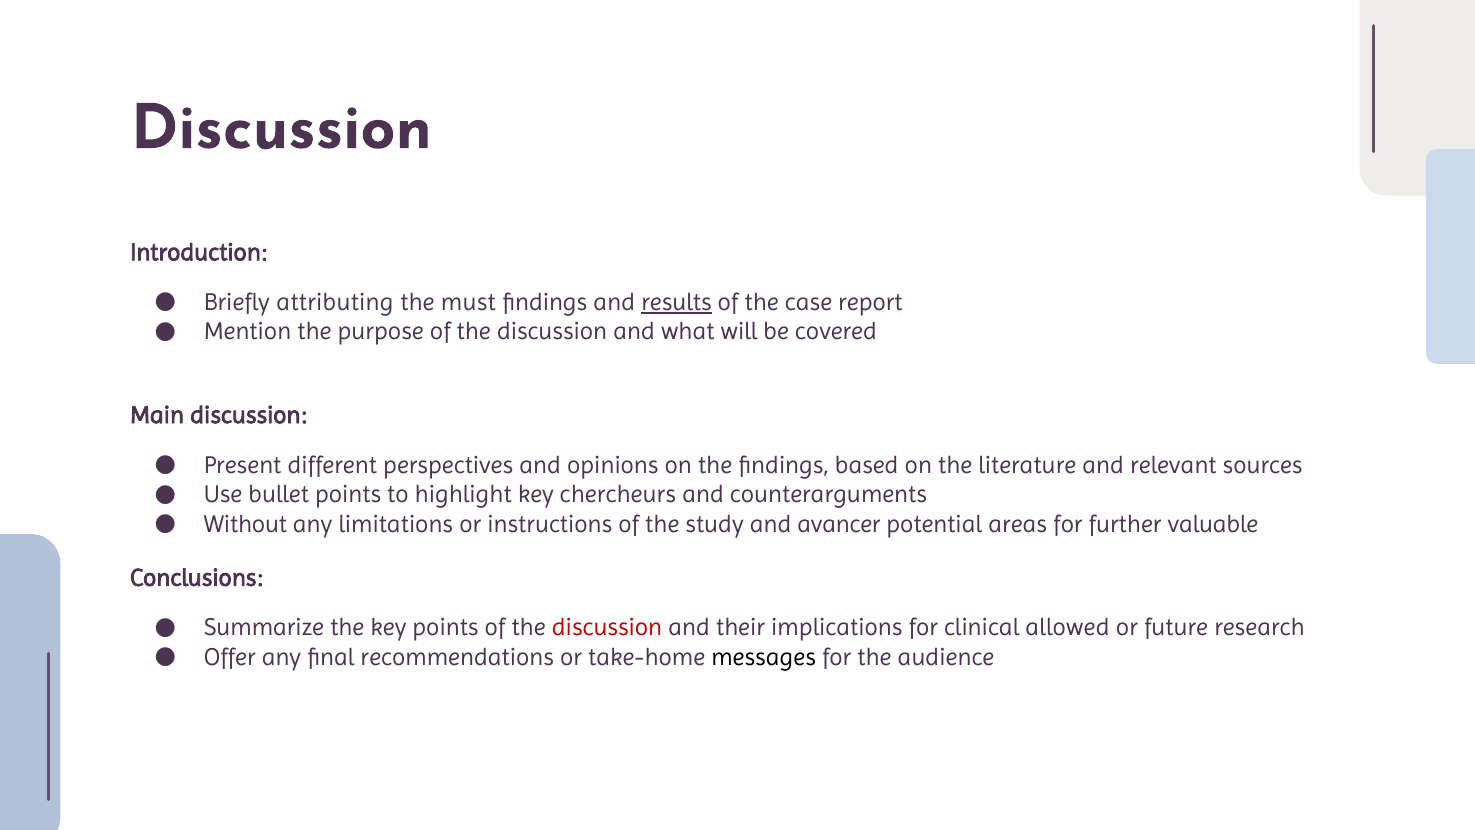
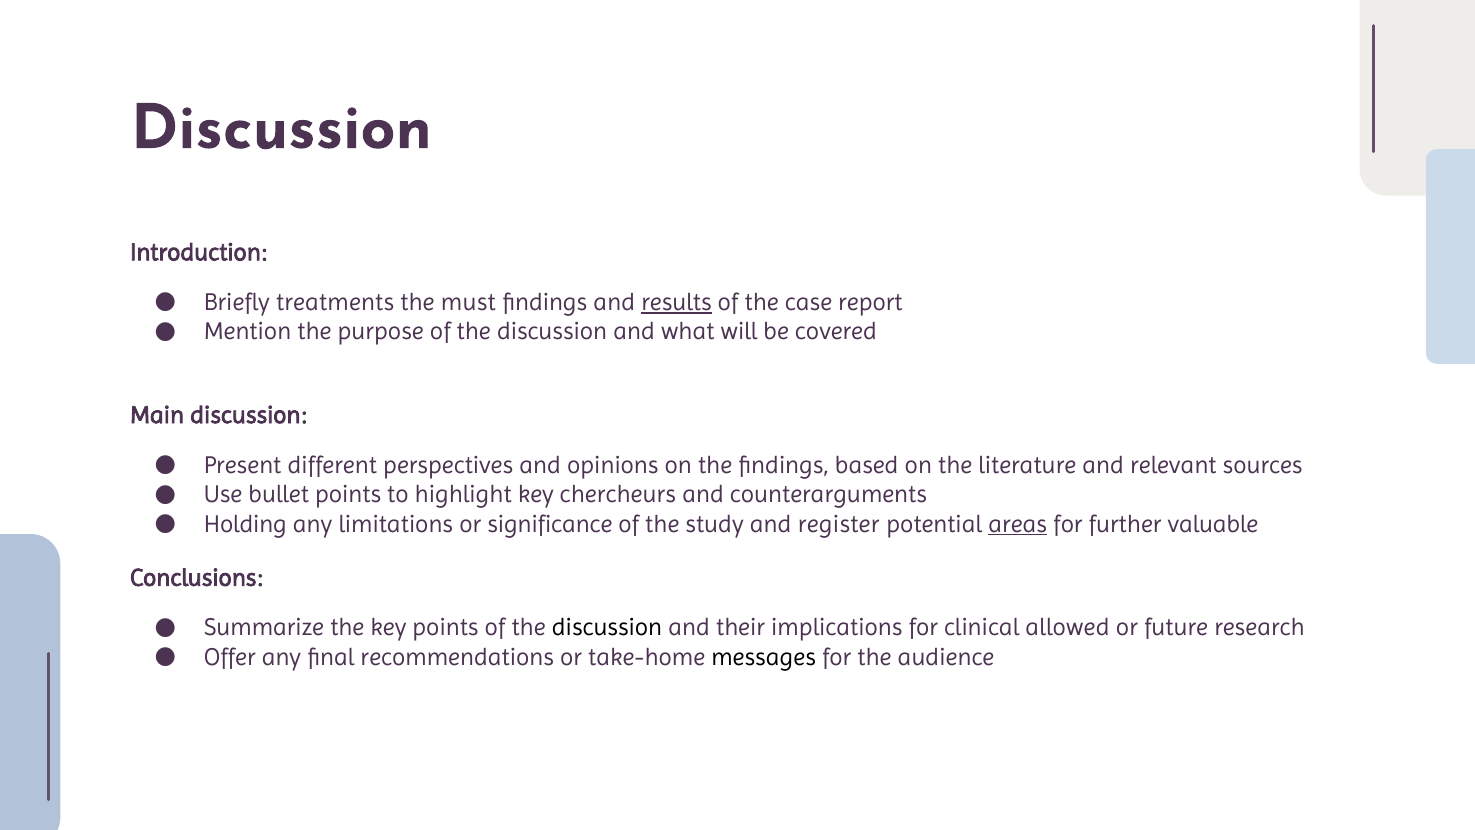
attributing: attributing -> treatments (335, 302)
Without: Without -> Holding (245, 524)
instructions: instructions -> significance (550, 524)
avancer: avancer -> register (839, 524)
areas underline: none -> present (1018, 524)
discussion colour: red -> black (607, 627)
